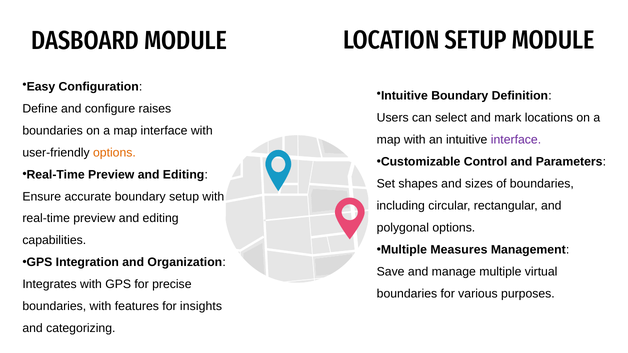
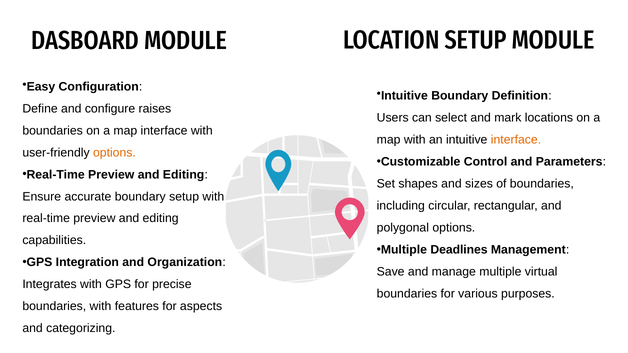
interface colour: purple -> orange (516, 140)
Measures: Measures -> Deadlines (459, 250)
insights: insights -> aspects (201, 307)
